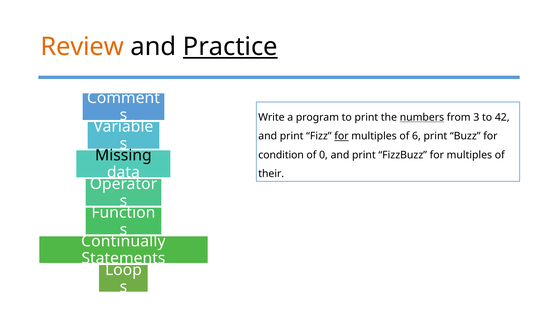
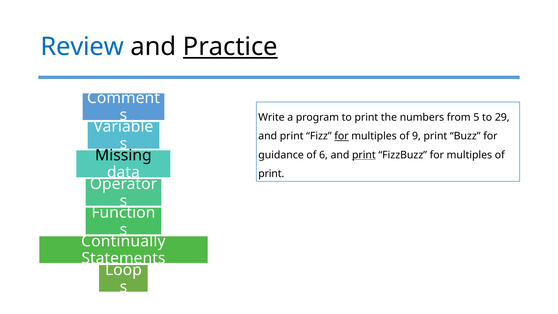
Review colour: orange -> blue (82, 47)
numbers underline: present -> none (422, 117)
3: 3 -> 5 (476, 117)
42: 42 -> 29 (502, 117)
6: 6 -> 9 (416, 136)
condition: condition -> guidance (281, 155)
0: 0 -> 6 (323, 155)
print underline: none -> present (364, 155)
their: their -> print (271, 174)
